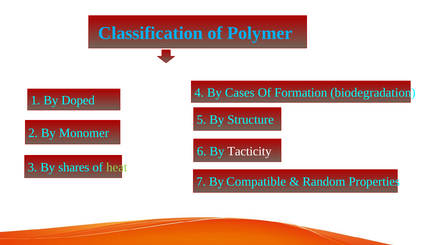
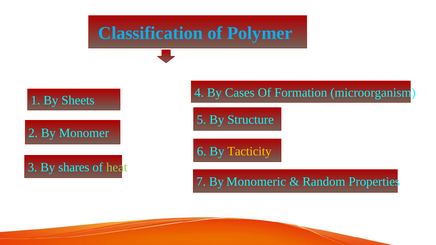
biodegradation: biodegradation -> microorganism (373, 93)
Doped: Doped -> Sheets (78, 100)
Tacticity colour: white -> yellow (249, 151)
Compatible: Compatible -> Monomeric (256, 182)
